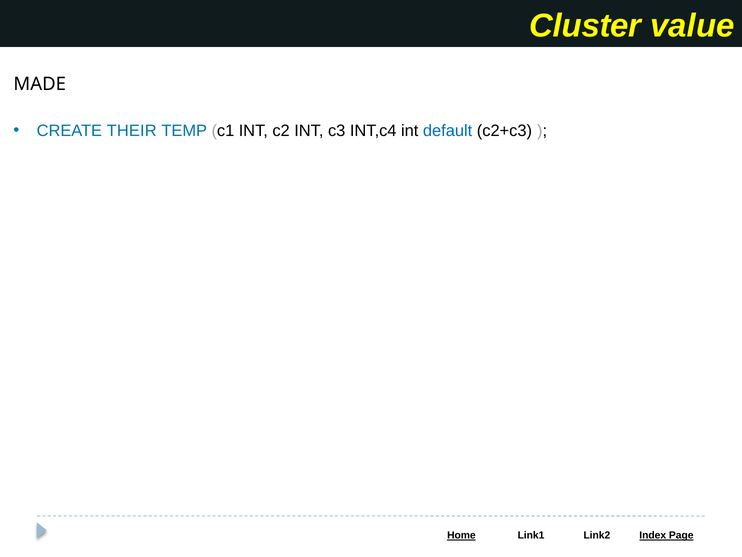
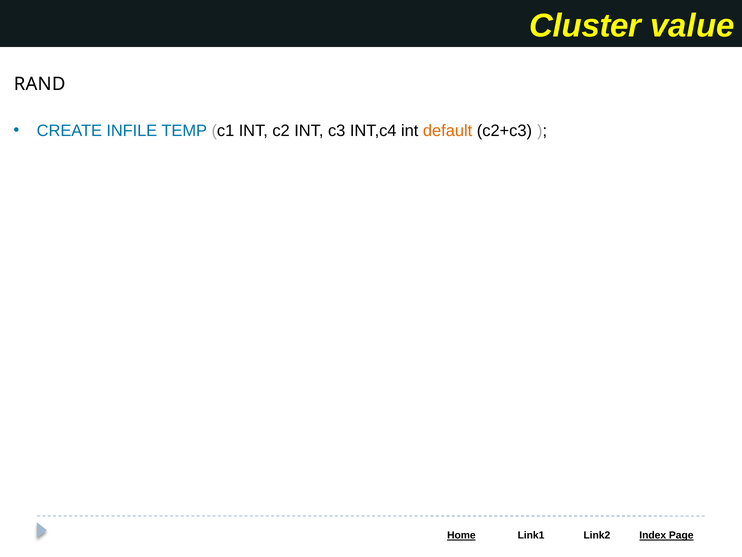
MADE: MADE -> RAND (40, 84)
THEIR: THEIR -> INFILE (132, 131)
default colour: blue -> orange (448, 131)
